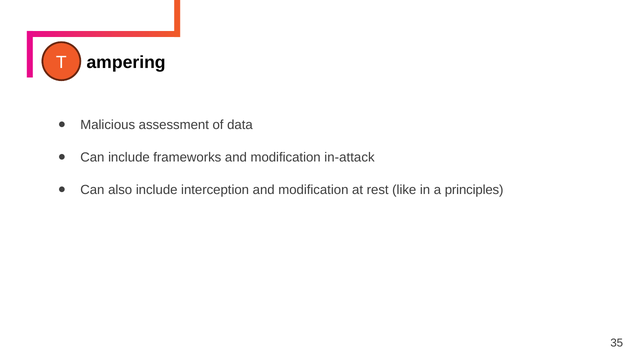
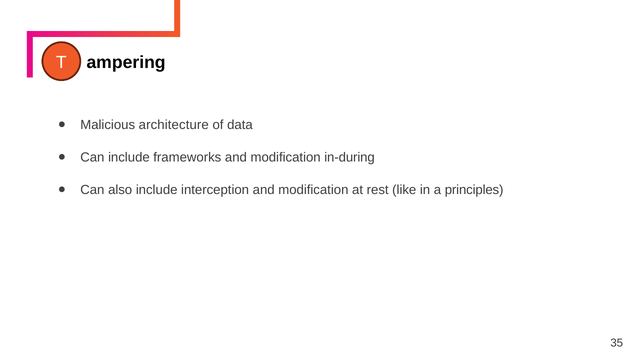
assessment: assessment -> architecture (174, 125)
in-attack: in-attack -> in-during (350, 157)
